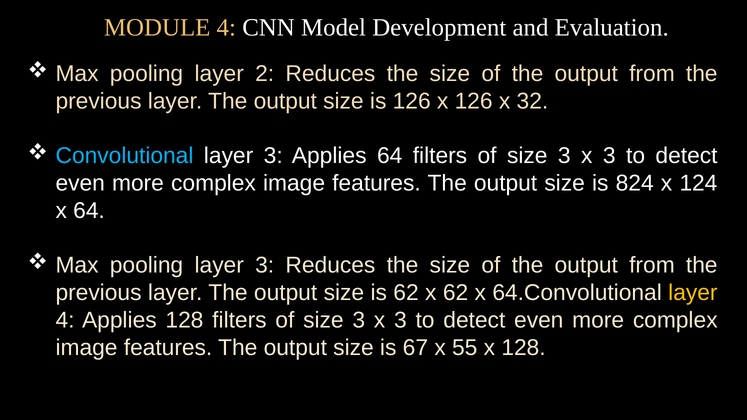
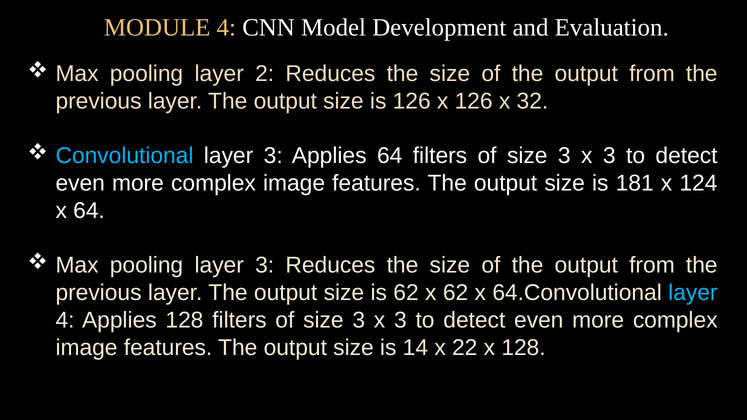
824: 824 -> 181 (635, 183)
layer colour: yellow -> light blue (693, 293)
67: 67 -> 14 (415, 348)
55: 55 -> 22 (465, 348)
